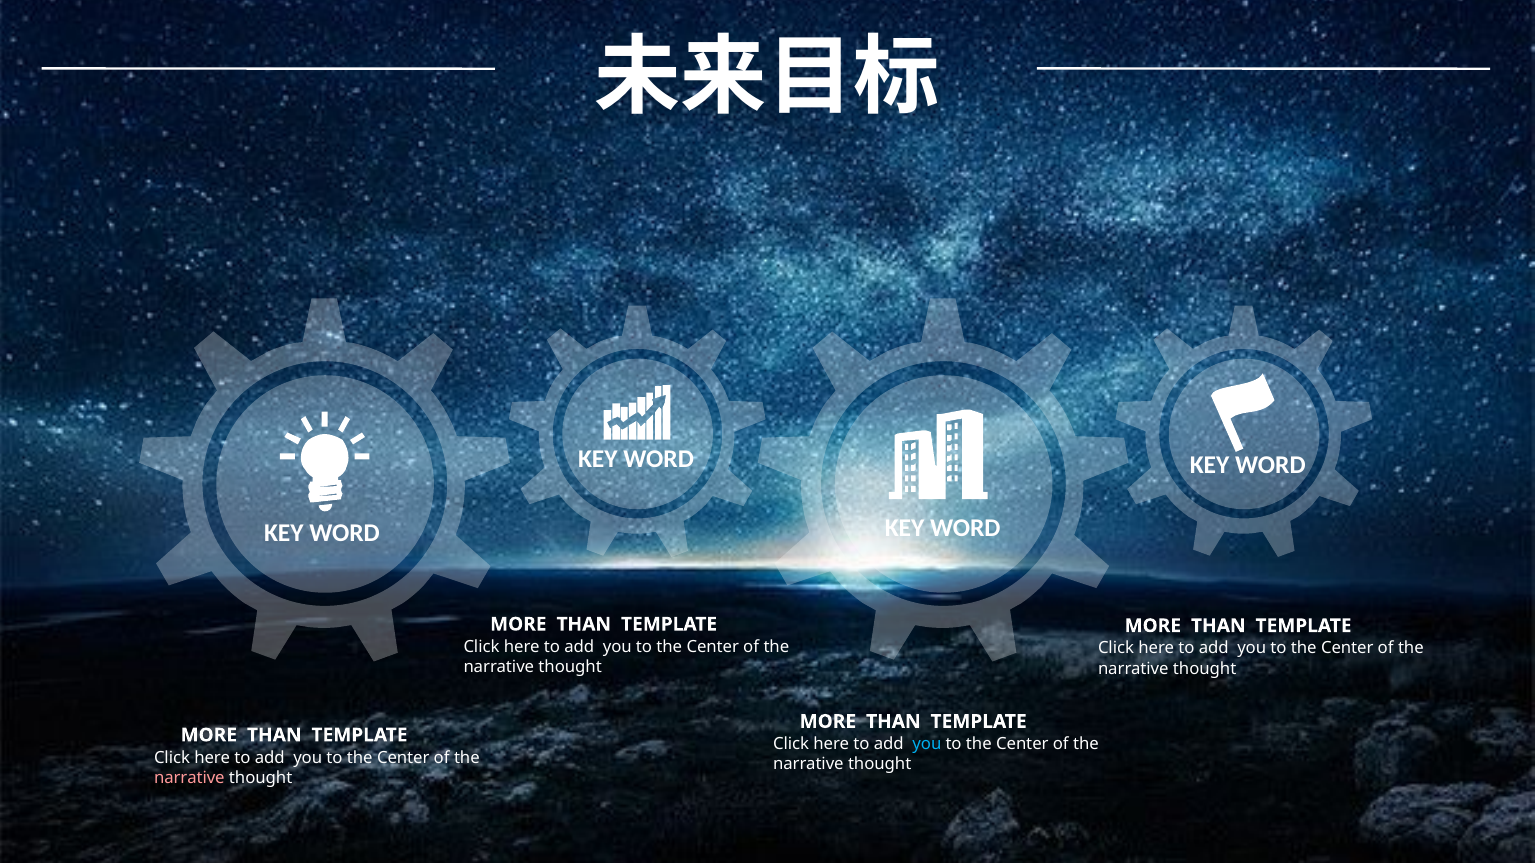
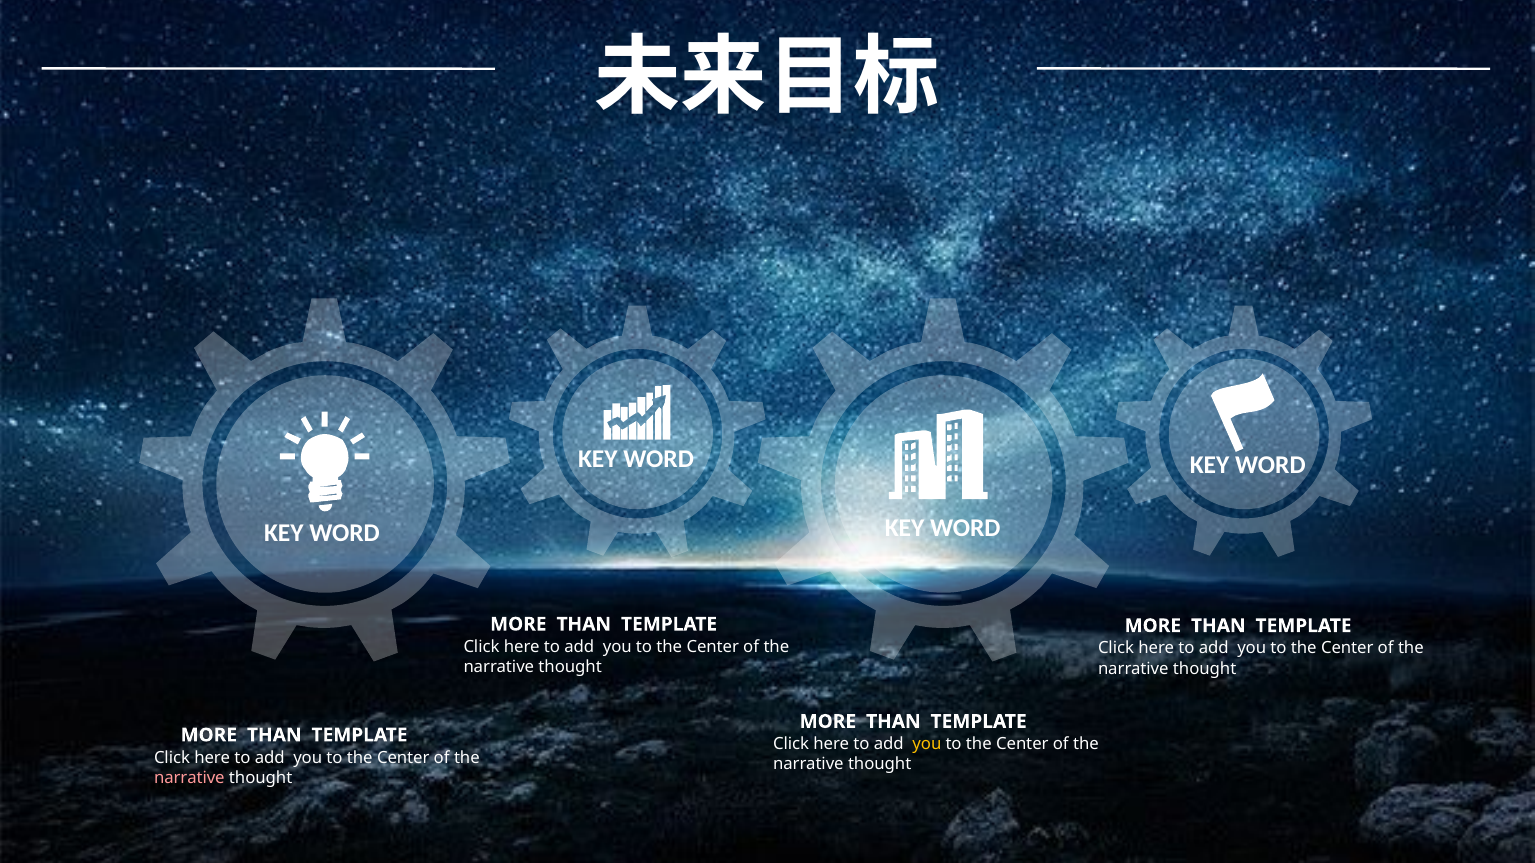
you colour: light blue -> yellow (927, 745)
